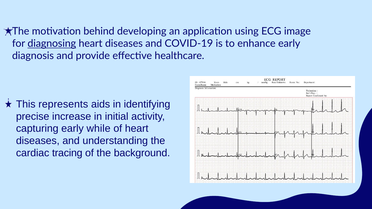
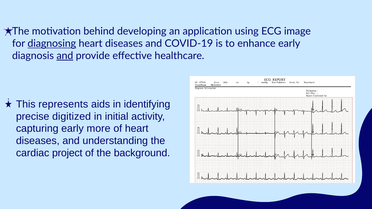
and underline: none -> present (65, 56)
increase: increase -> digitized (72, 117)
while: while -> more (99, 129)
tracing: tracing -> project (67, 153)
